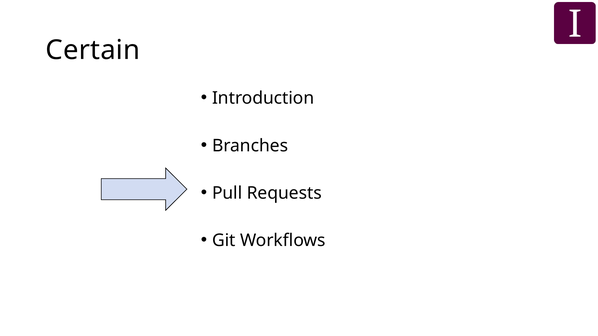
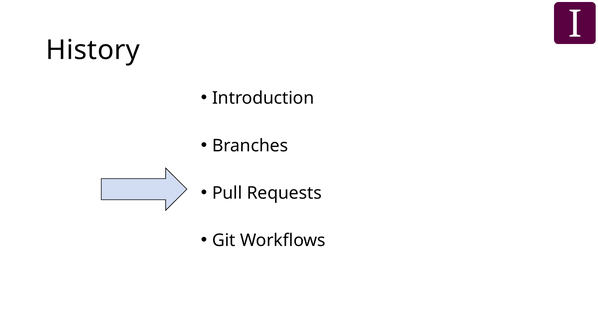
Certain: Certain -> History (93, 50)
